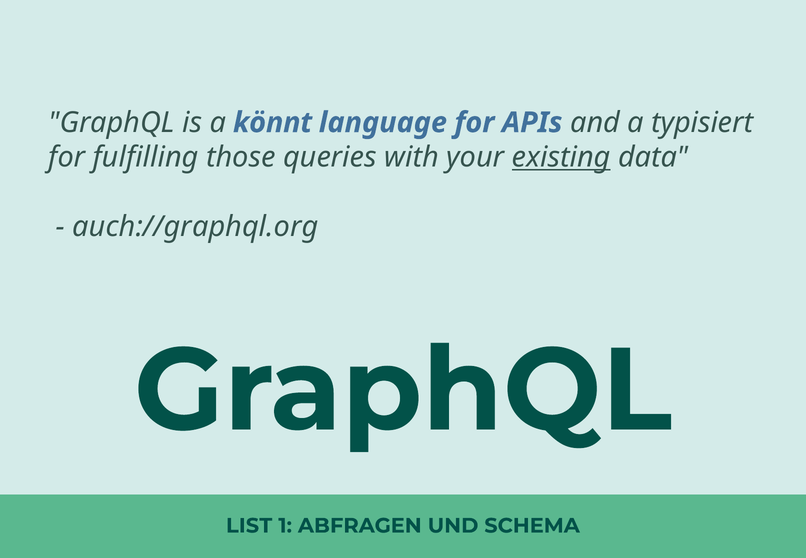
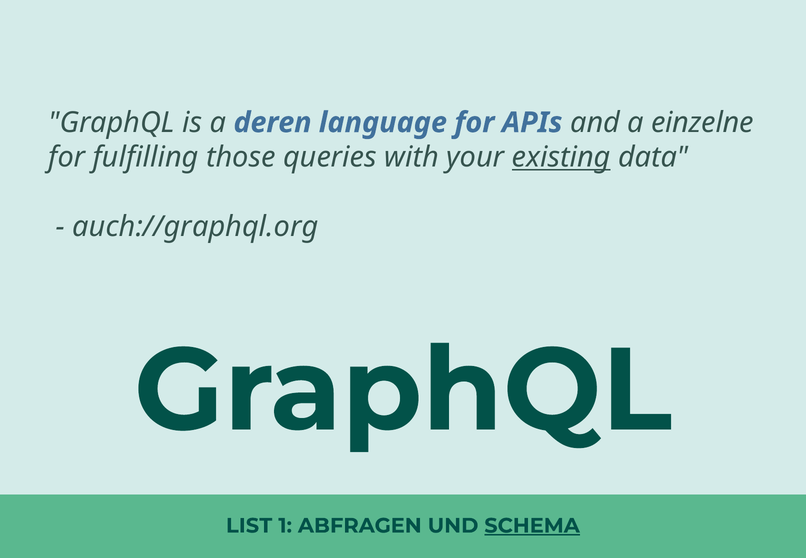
könnt: könnt -> deren (273, 123)
typisiert: typisiert -> einzelne (702, 123)
SCHEMA underline: none -> present (532, 526)
